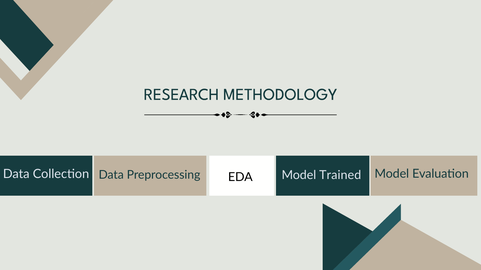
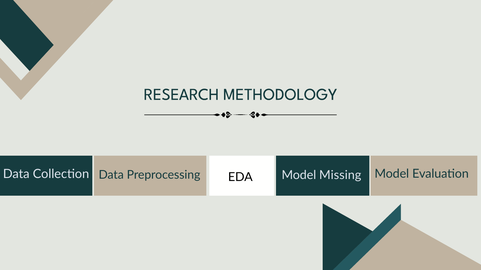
Trained: Trained -> Missing (340, 176)
